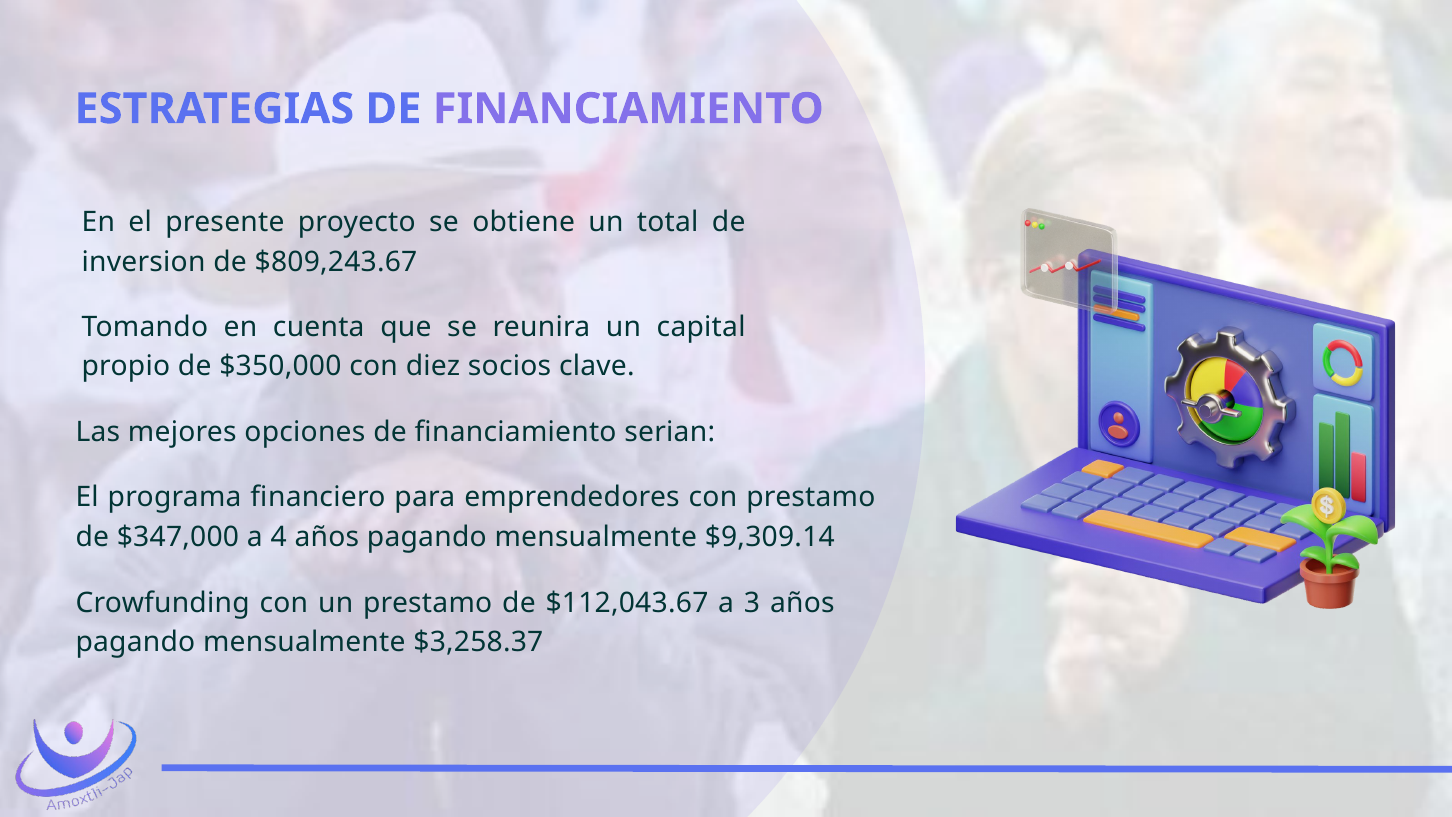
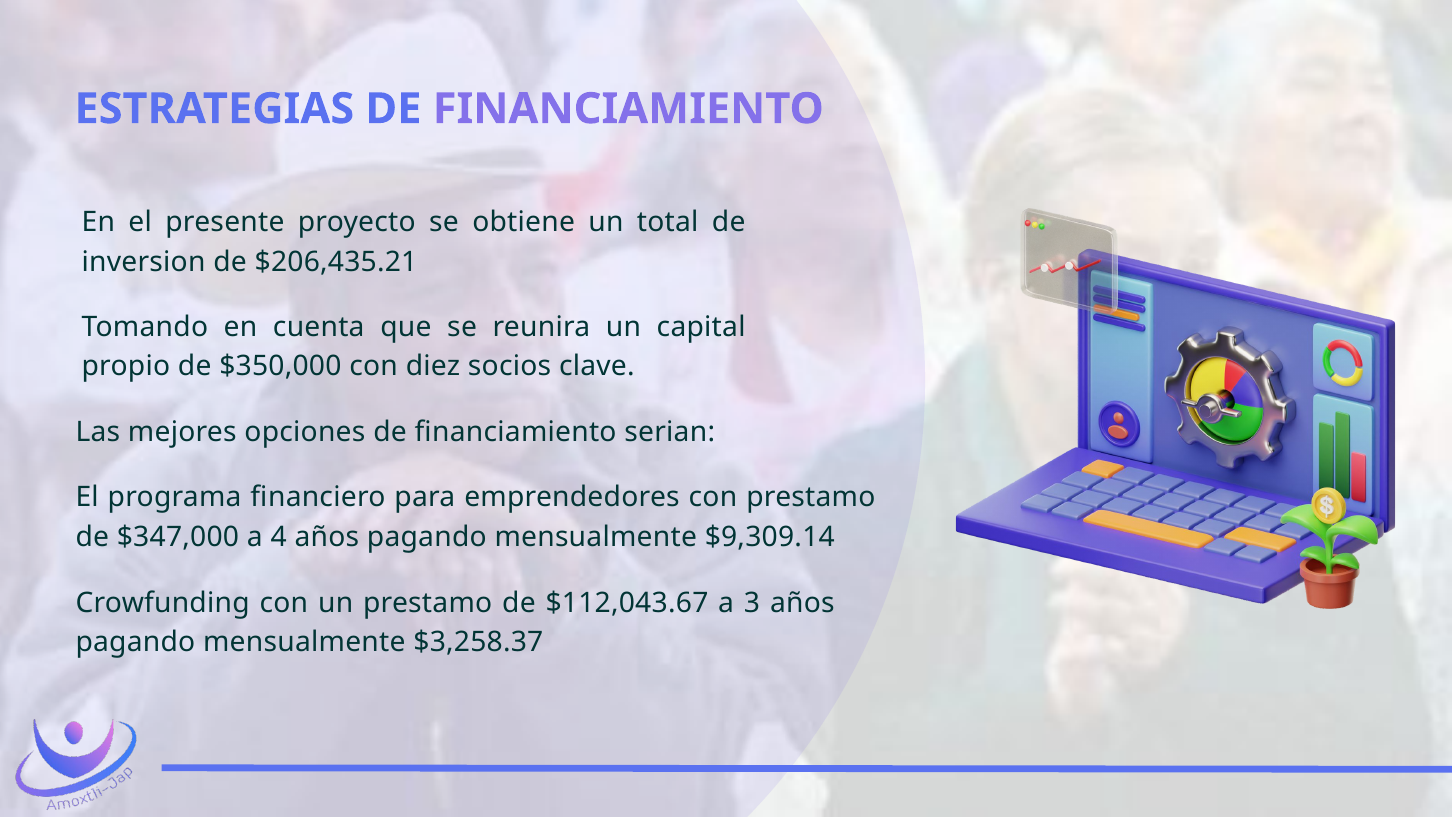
$809,243.67: $809,243.67 -> $206,435.21 (336, 262)
